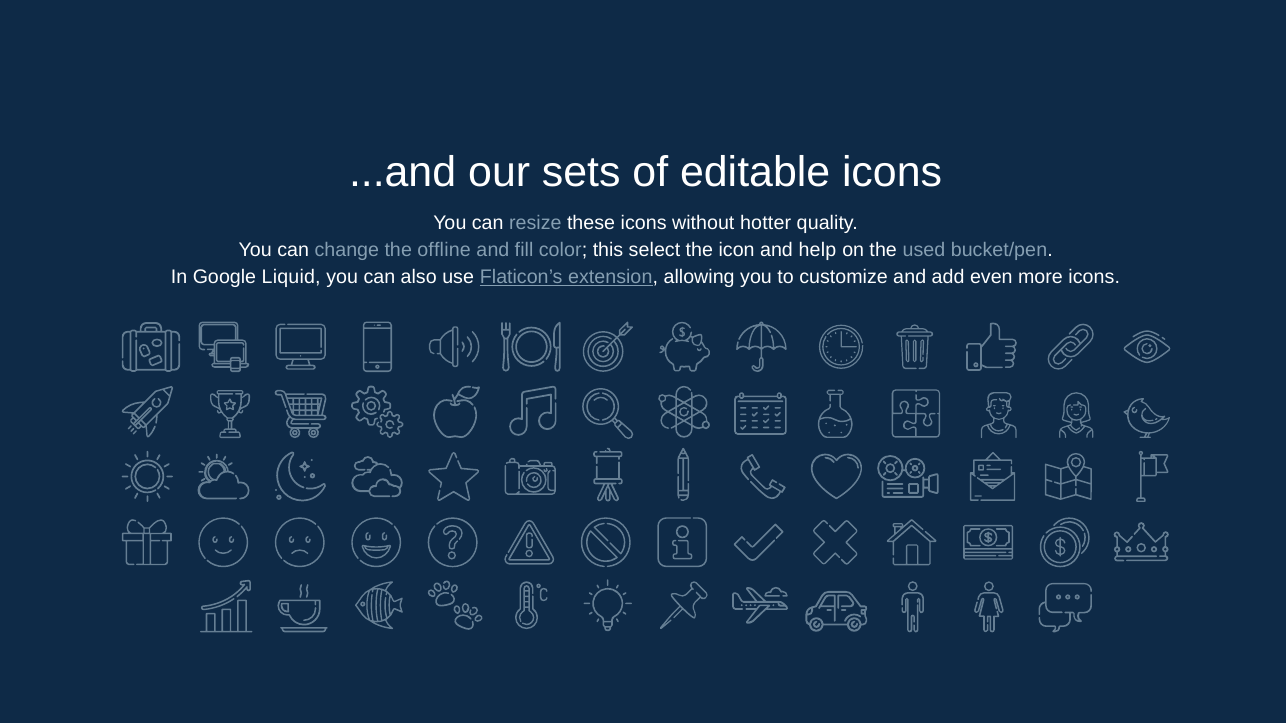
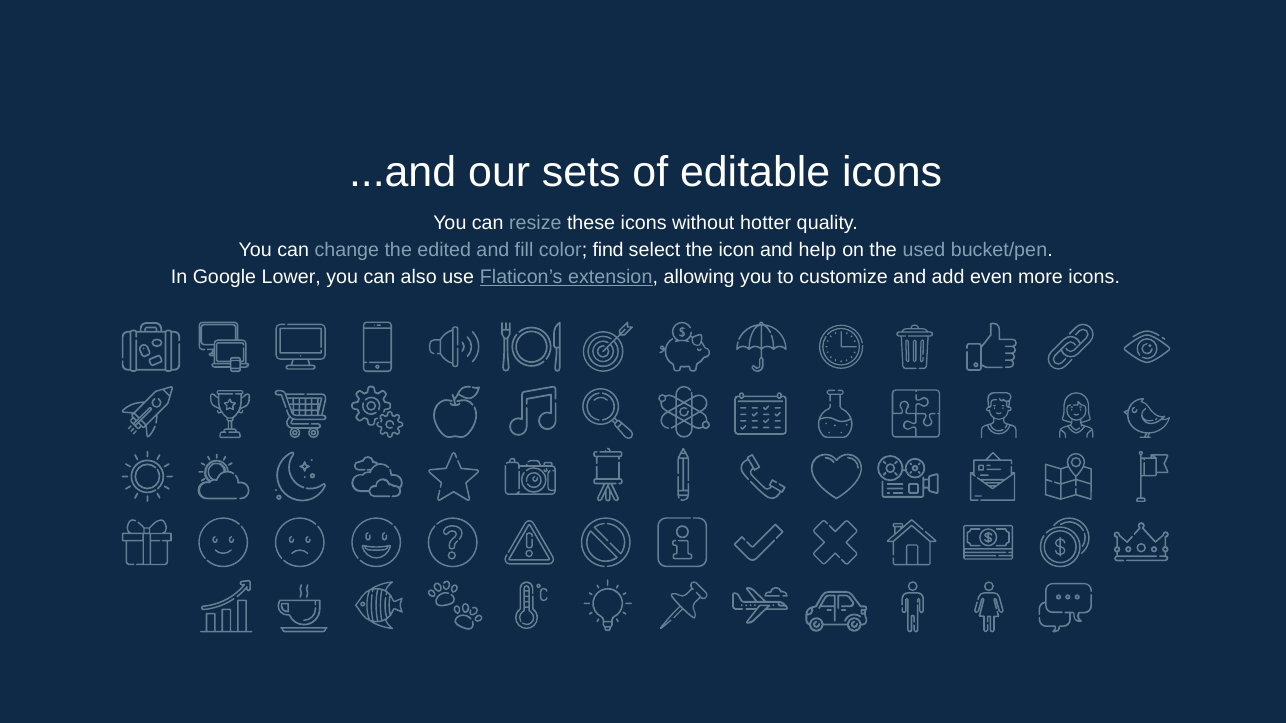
offline: offline -> edited (444, 250)
this: this -> find (608, 250)
Liquid: Liquid -> Lower (291, 277)
